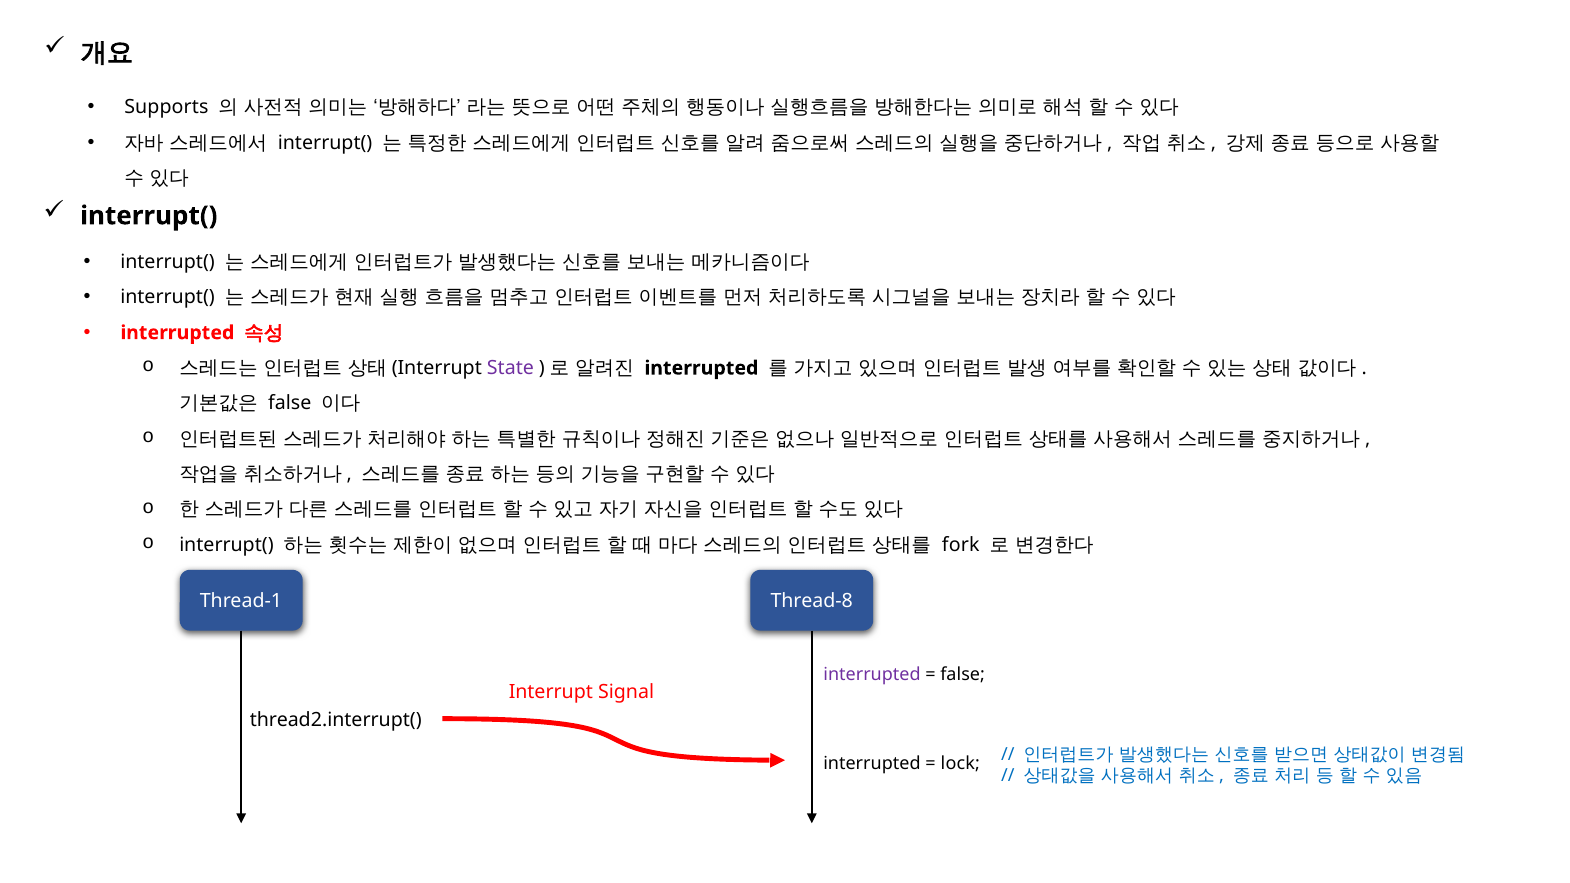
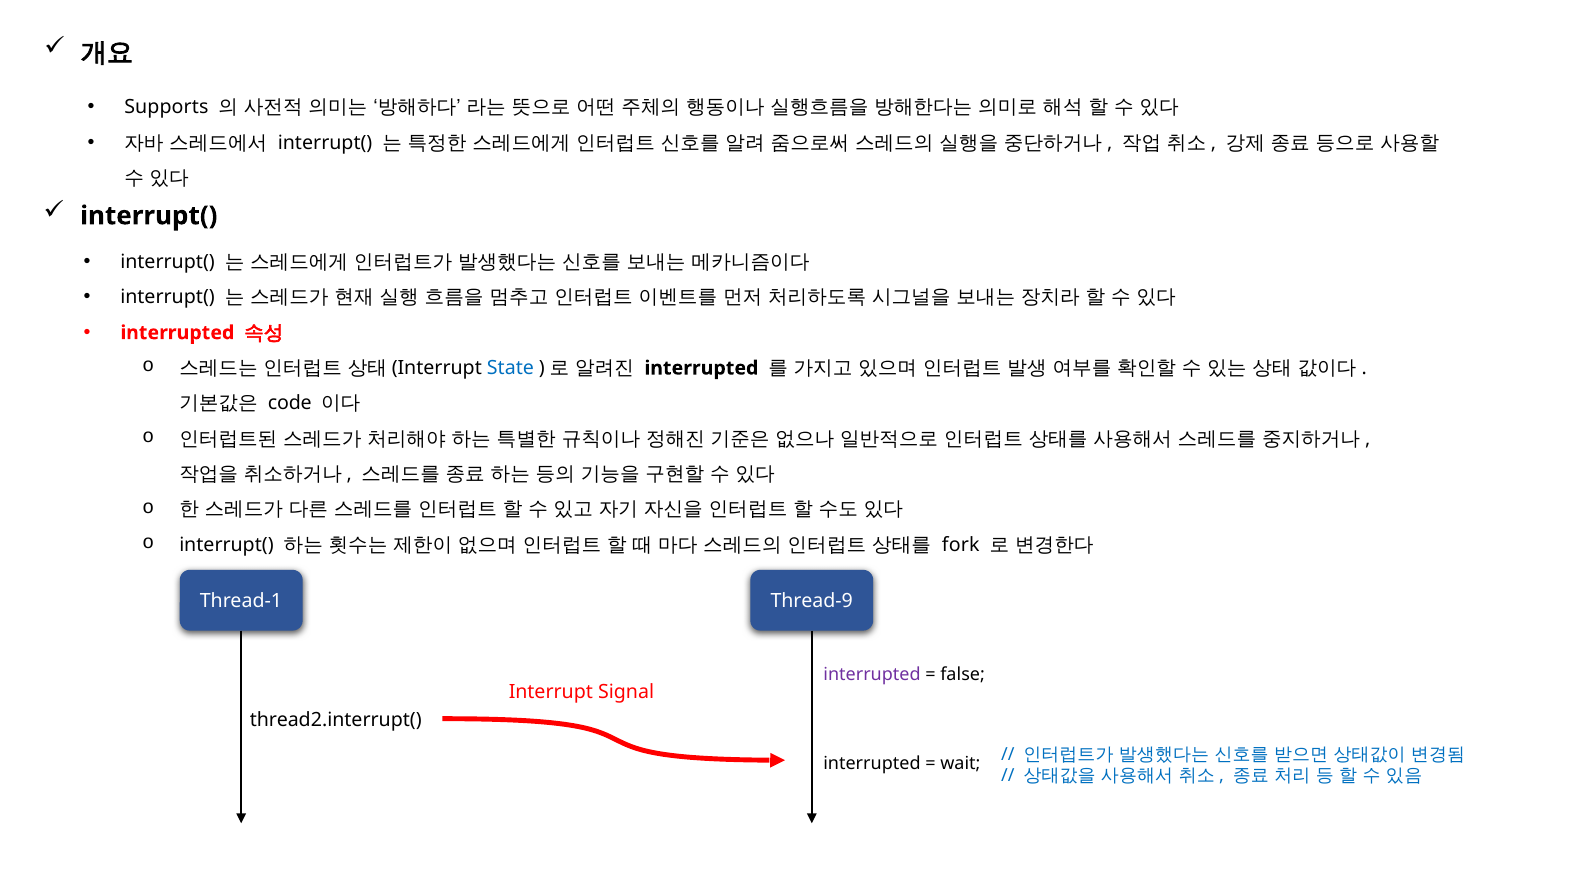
State colour: purple -> blue (510, 368)
false: false -> code (290, 403)
Thread-8: Thread-8 -> Thread-9 (812, 602)
lock: lock -> wait (960, 764)
